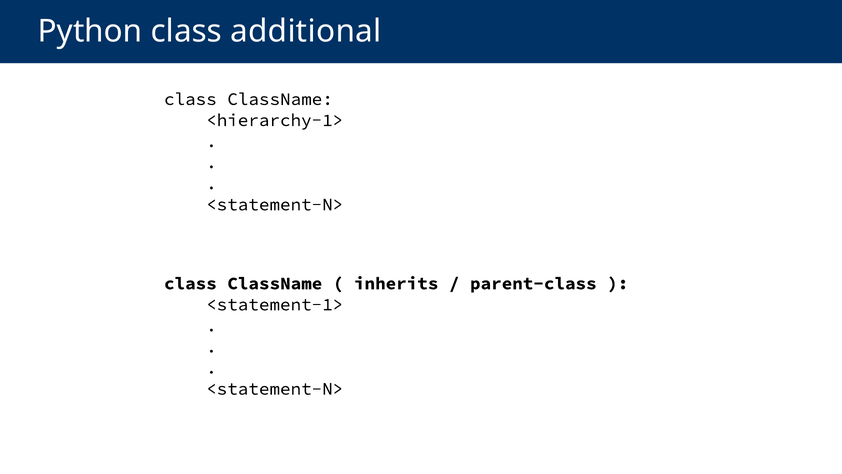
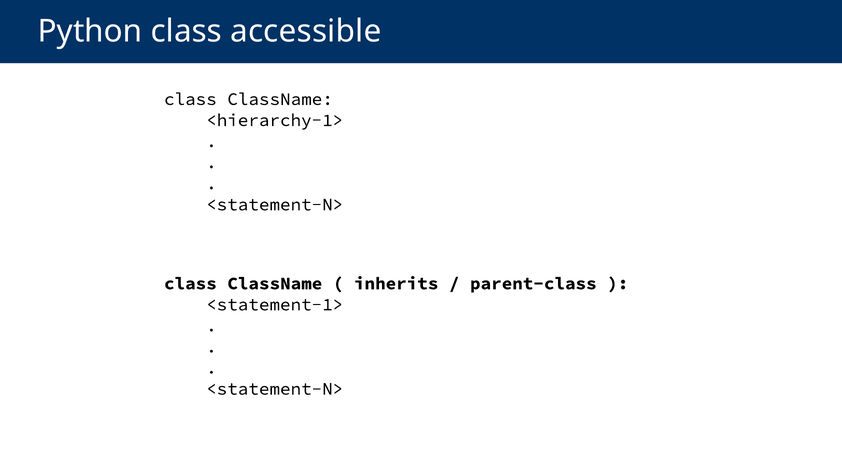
additional: additional -> accessible (306, 31)
